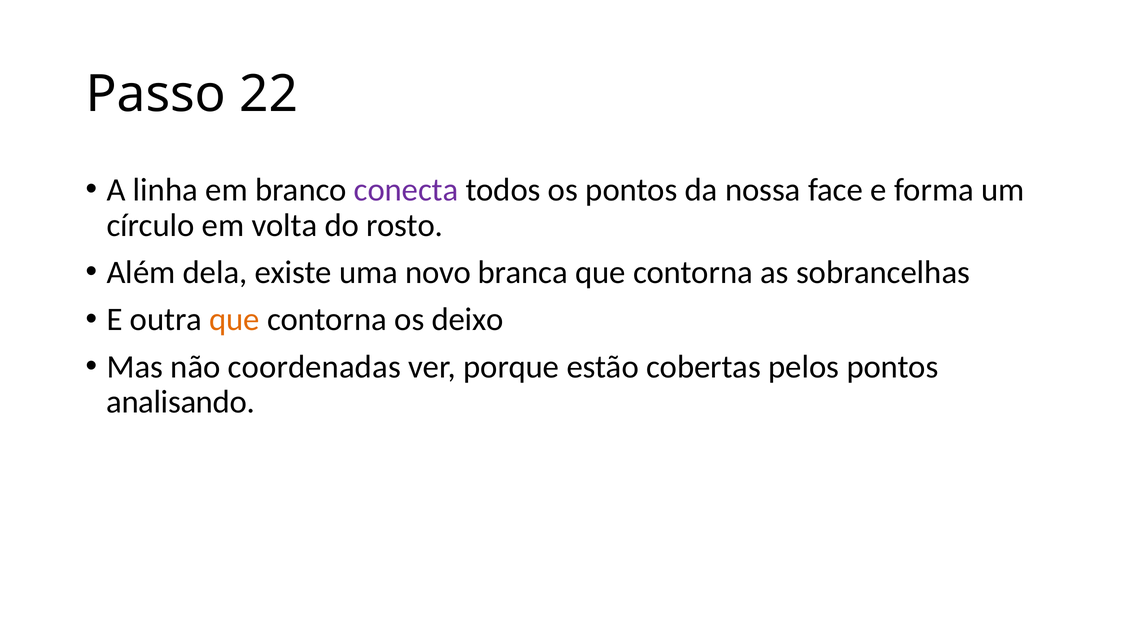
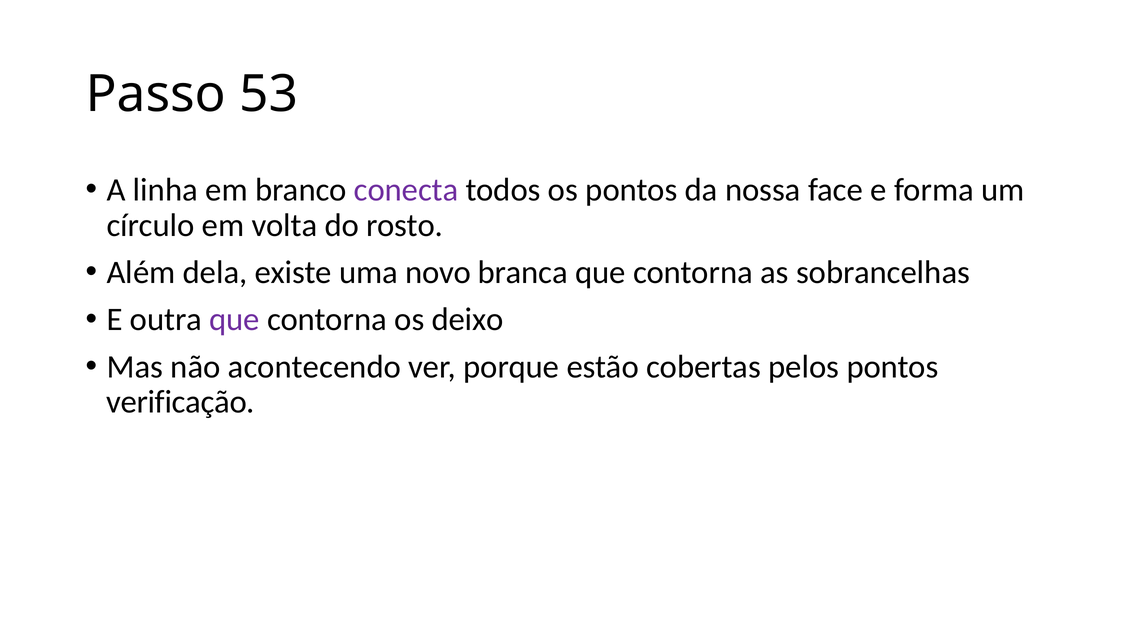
22: 22 -> 53 (269, 94)
que colour: orange -> purple (234, 319)
coordenadas: coordenadas -> acontecendo (314, 367)
analisando: analisando -> verificação (181, 402)
